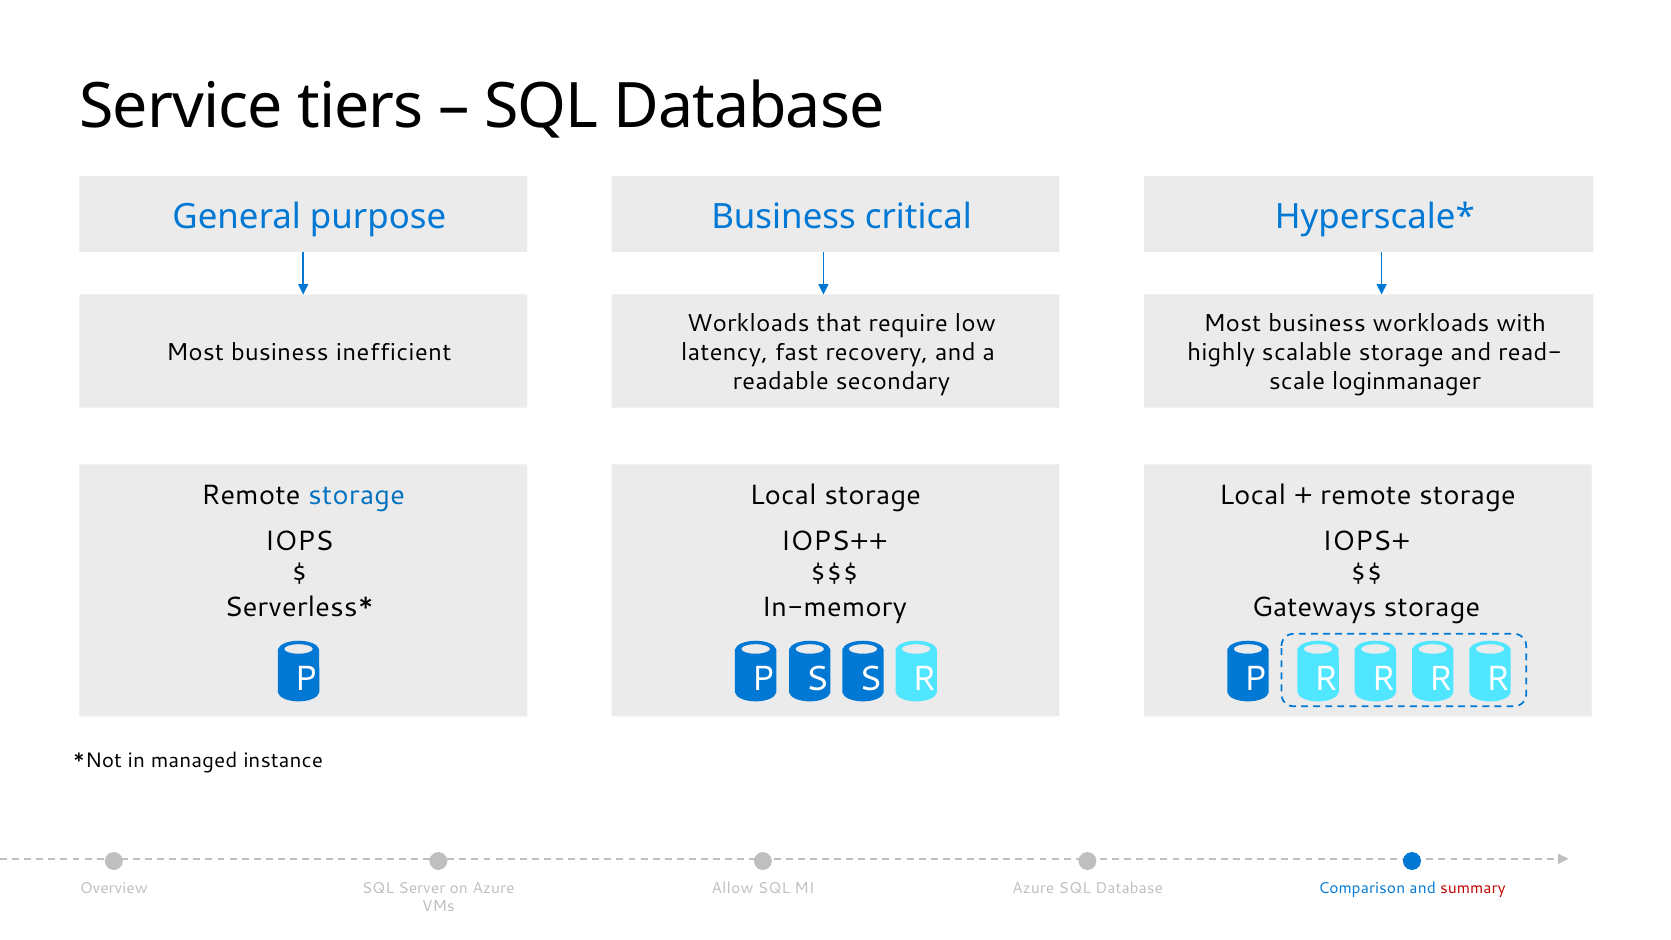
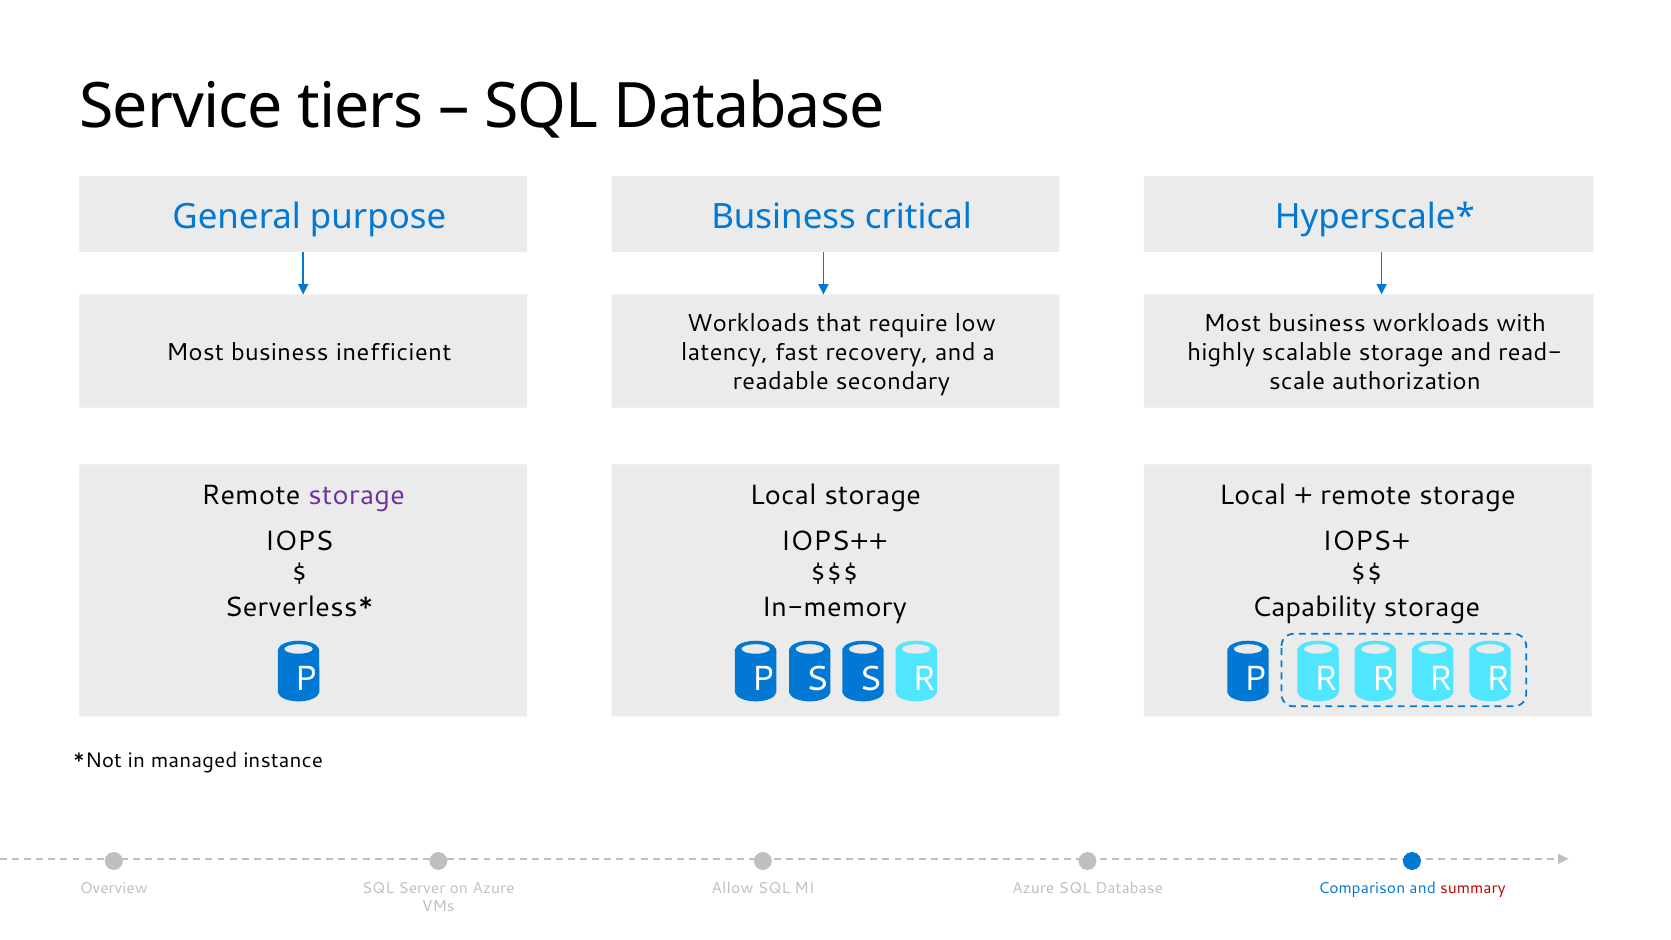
loginmanager: loginmanager -> authorization (1406, 382)
storage colour: blue -> purple (357, 496)
Gateways: Gateways -> Capability (1314, 608)
